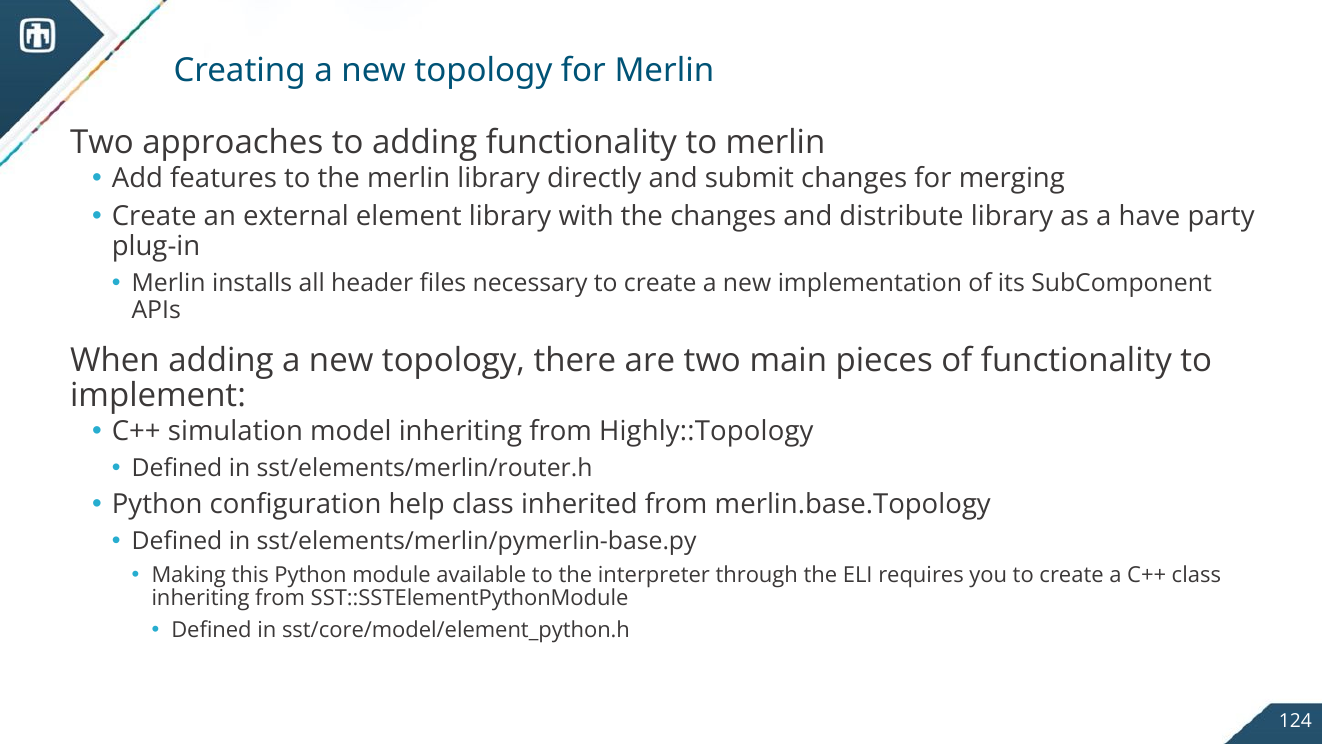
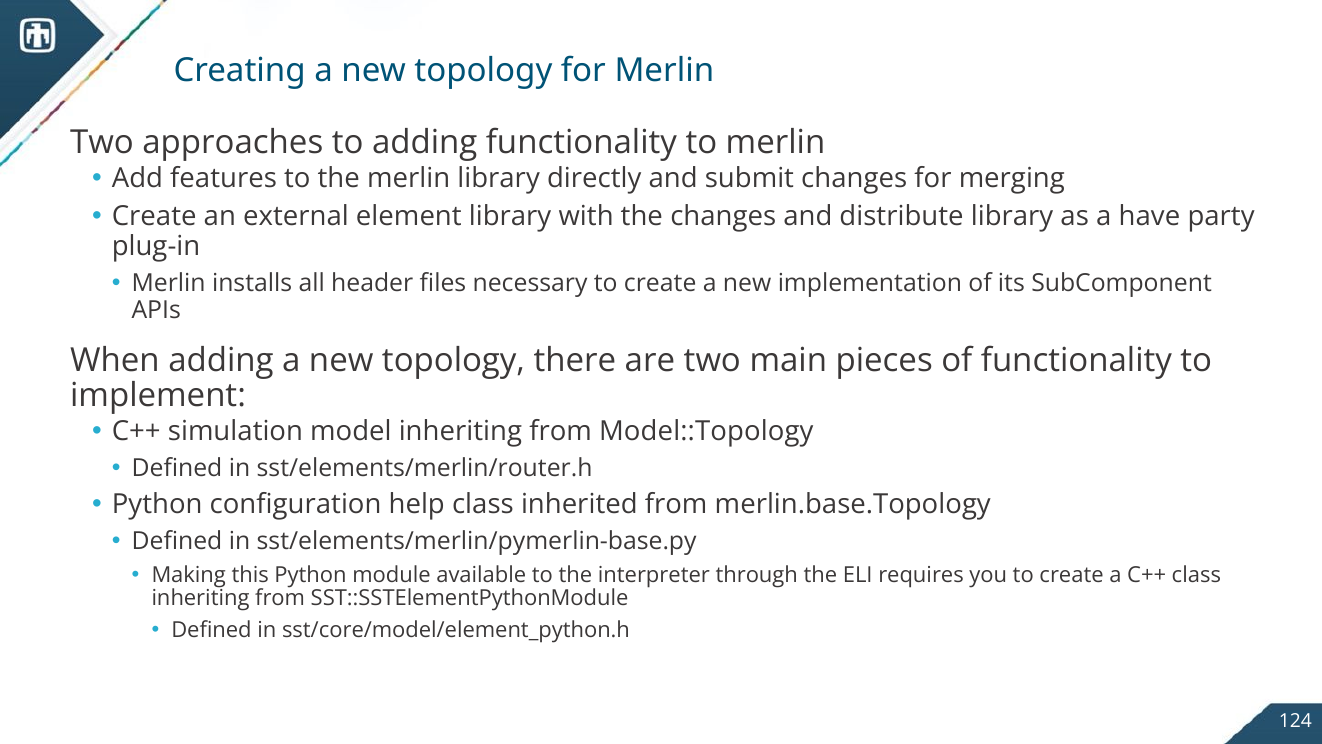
Highly::Topology: Highly::Topology -> Model::Topology (706, 431)
